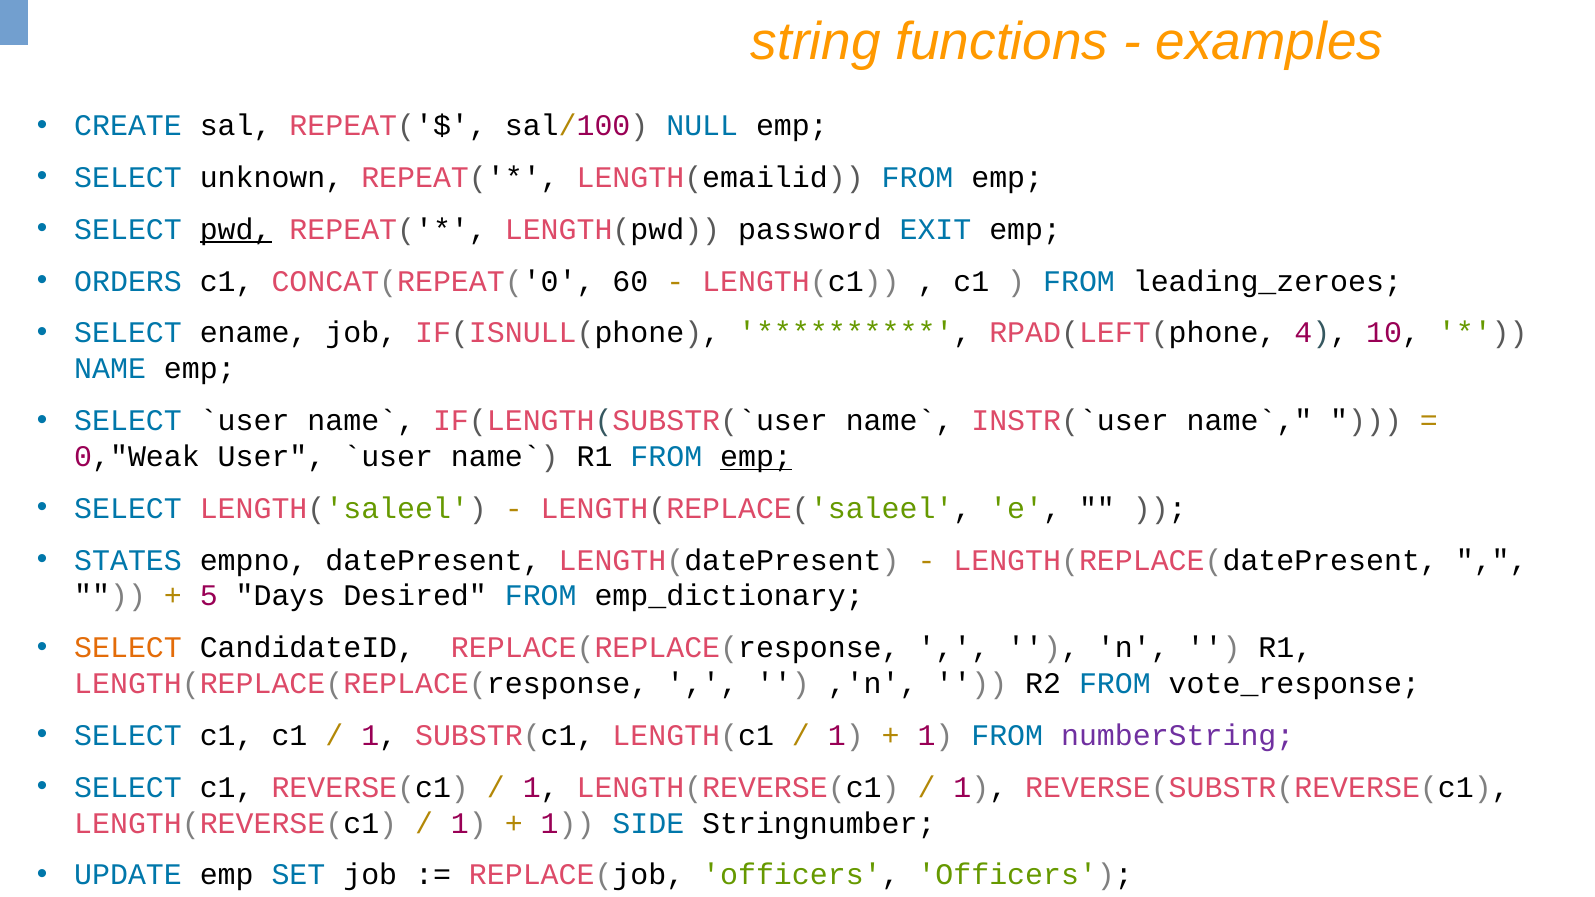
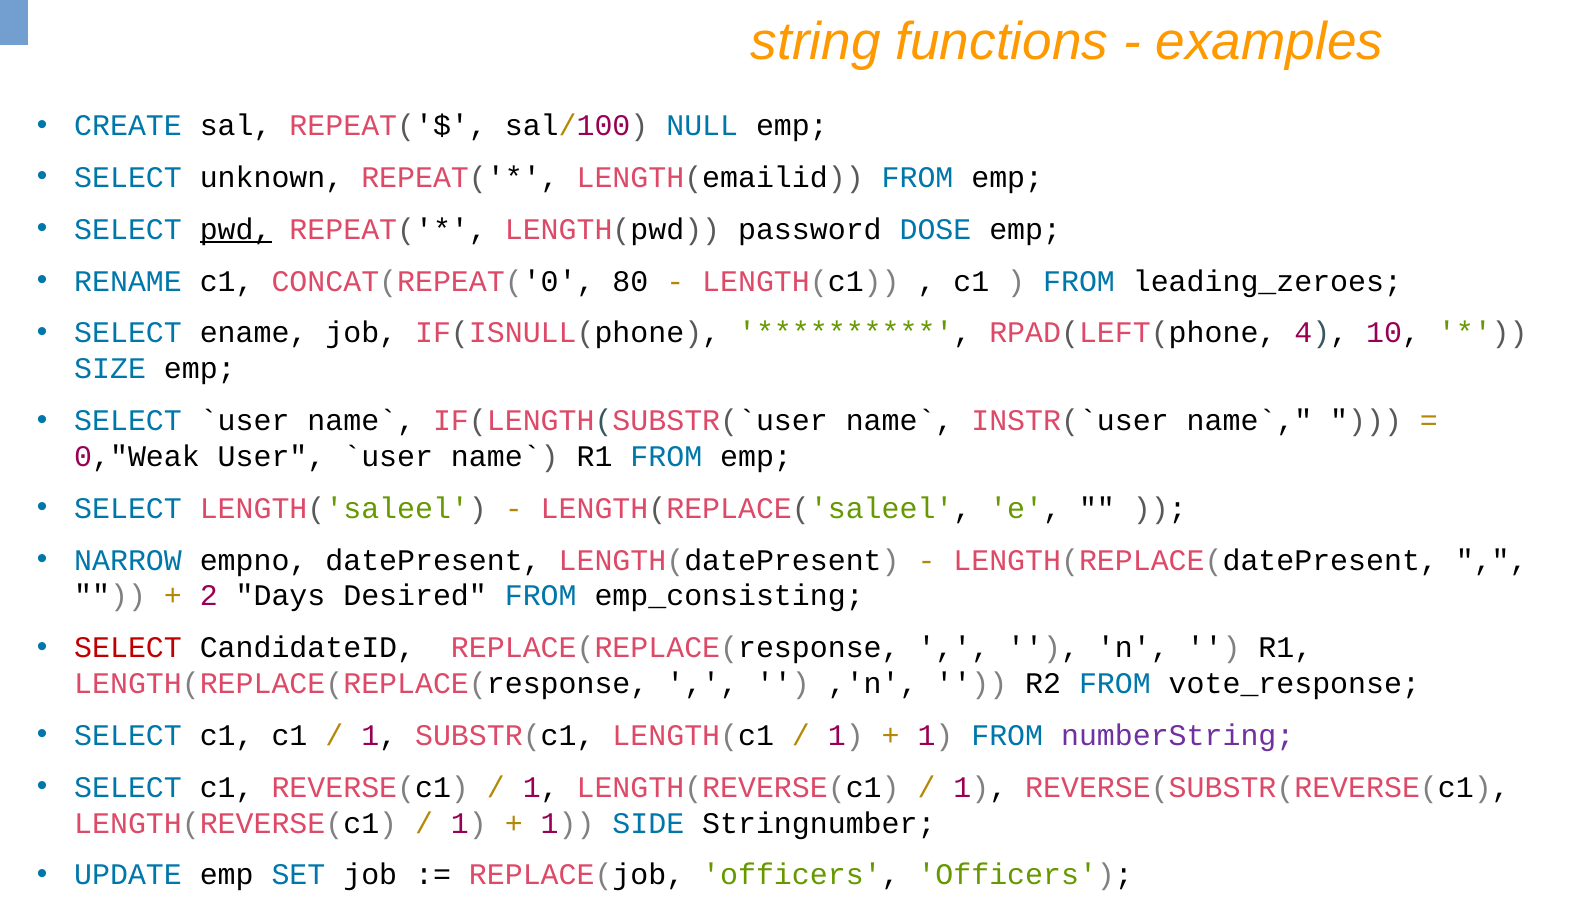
EXIT: EXIT -> DOSE (935, 230)
ORDERS: ORDERS -> RENAME (128, 281)
60: 60 -> 80 (630, 281)
NAME: NAME -> SIZE (110, 369)
emp underline: present -> none (756, 457)
STATES: STATES -> NARROW (128, 560)
5: 5 -> 2 (209, 596)
emp_dictionary: emp_dictionary -> emp_consisting (729, 596)
SELECT colour: orange -> red (128, 648)
